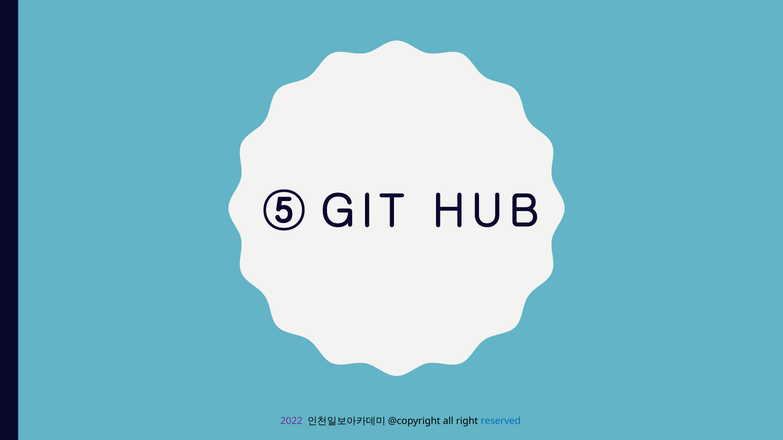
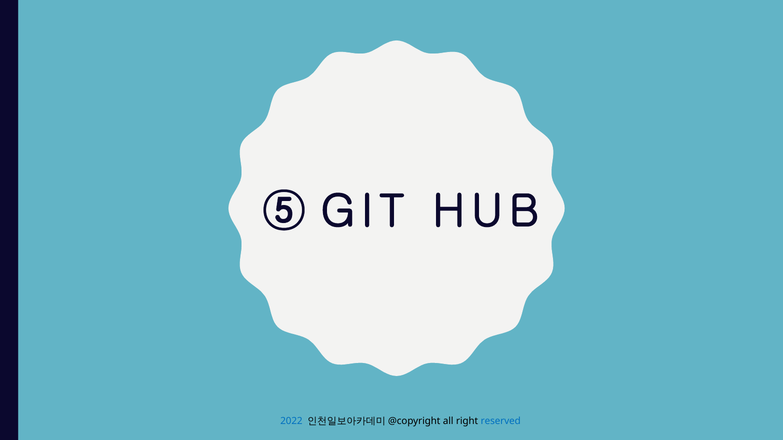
2022 colour: purple -> blue (291, 421)
